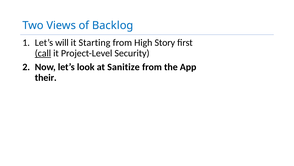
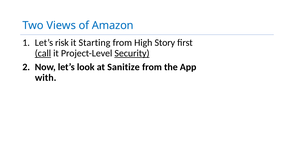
Backlog: Backlog -> Amazon (113, 25)
will: will -> risk (62, 43)
Security underline: none -> present (132, 53)
their: their -> with (46, 77)
